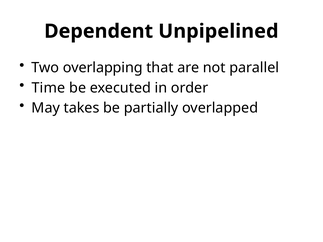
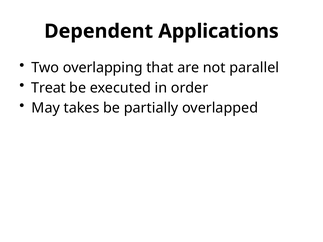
Unpipelined: Unpipelined -> Applications (219, 31)
Time: Time -> Treat (49, 88)
